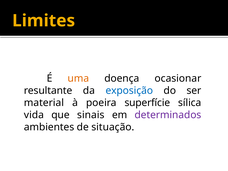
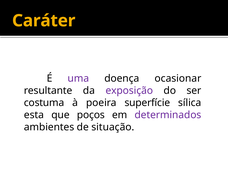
Limites: Limites -> Caráter (44, 21)
uma colour: orange -> purple (78, 78)
exposição colour: blue -> purple (129, 91)
material: material -> costuma (44, 103)
vida: vida -> esta (34, 115)
sinais: sinais -> poços (91, 115)
